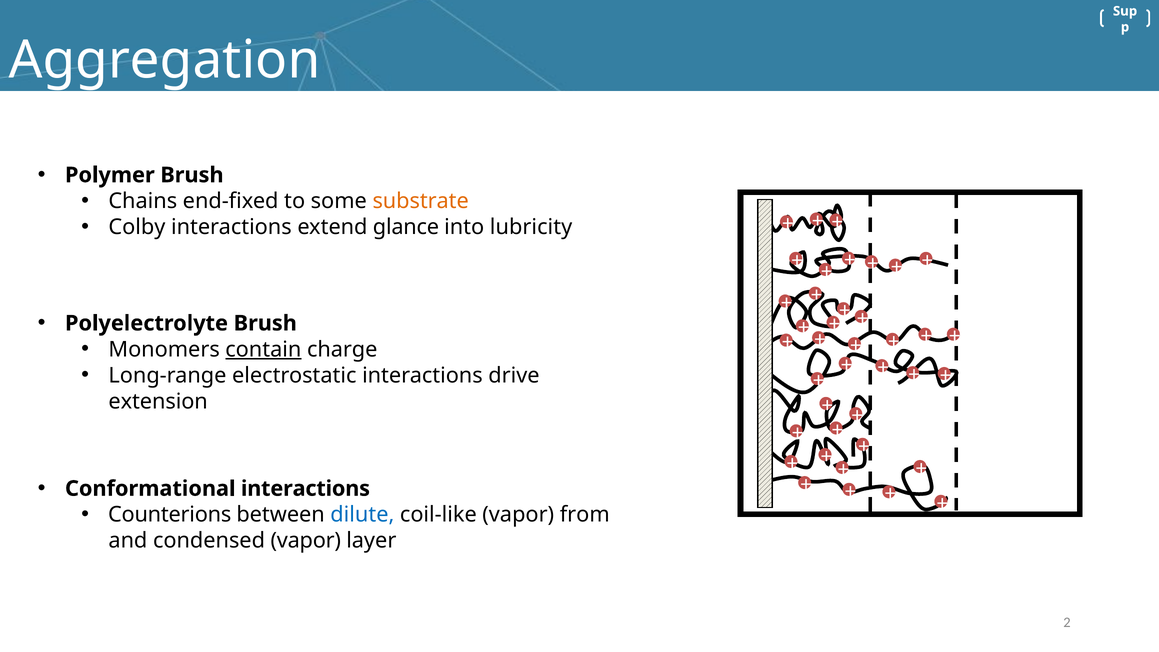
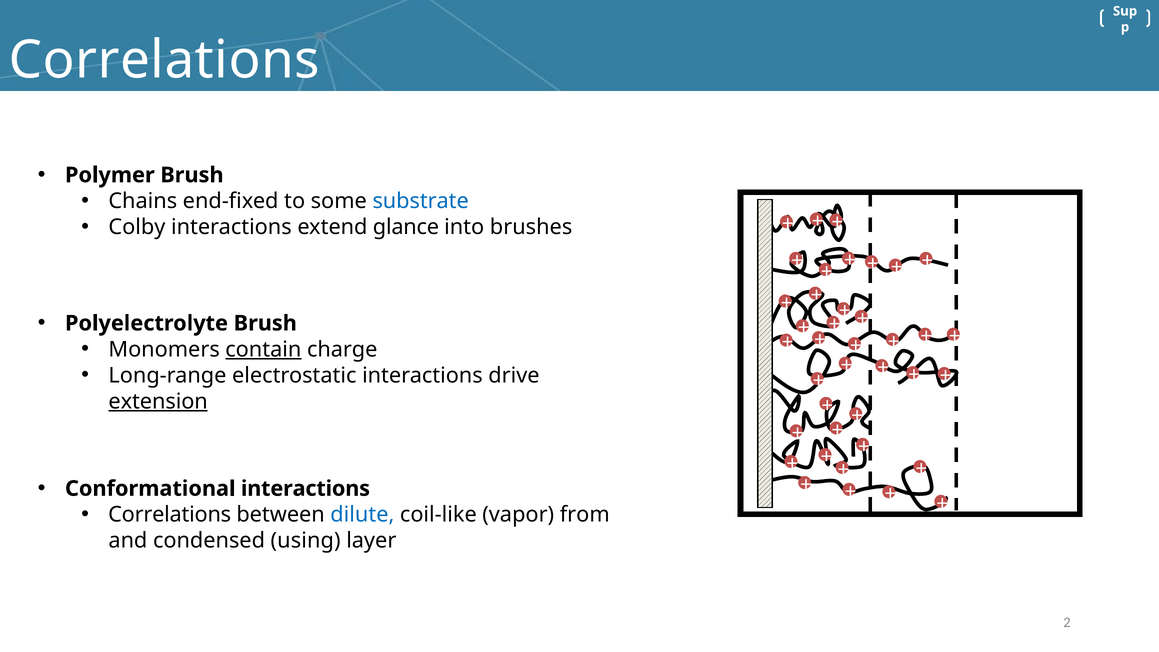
Aggregation: Aggregation -> Correlations (164, 60)
substrate colour: orange -> blue (421, 201)
lubricity: lubricity -> brushes (531, 227)
extension underline: none -> present (158, 402)
Counterions: Counterions -> Correlations (170, 515)
condensed vapor: vapor -> using (306, 541)
